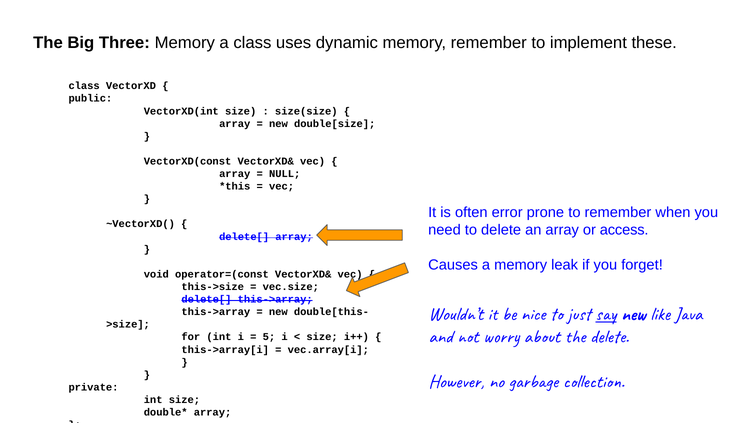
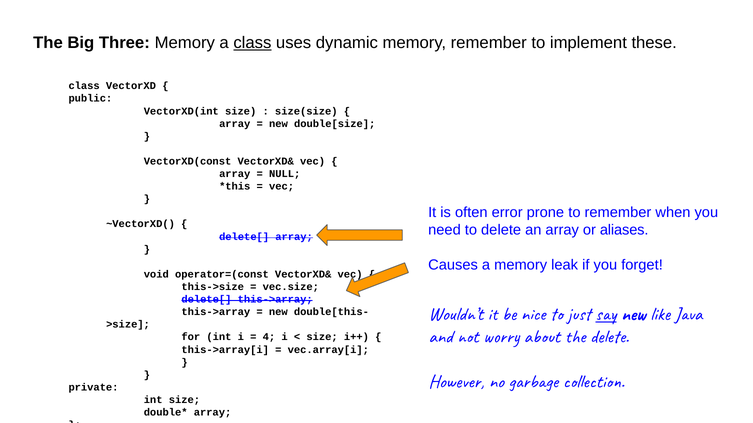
class underline: none -> present (252, 43)
access: access -> aliases (624, 230)
5: 5 -> 4 (269, 337)
